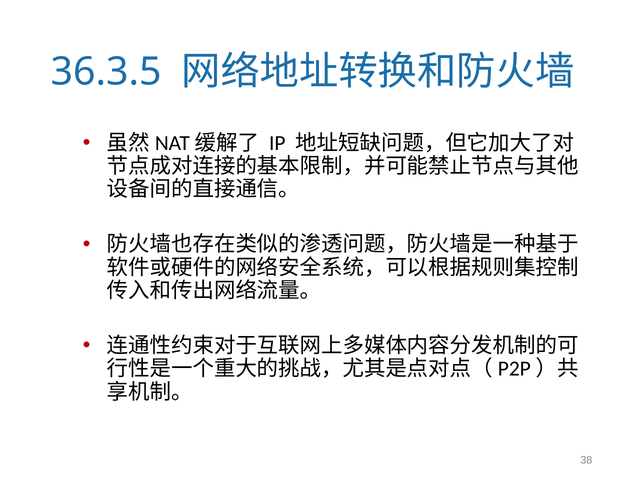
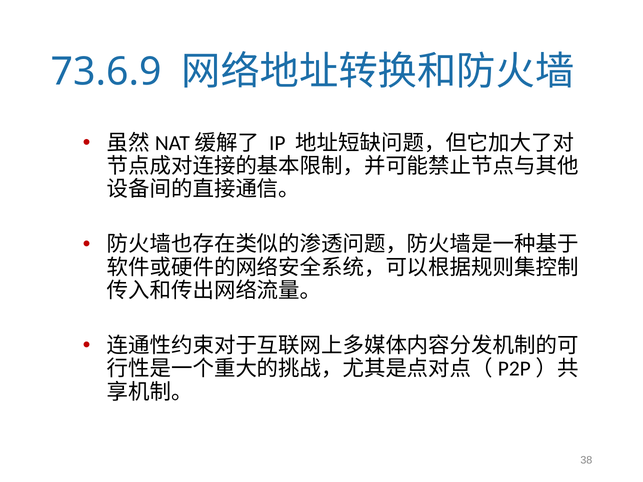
36.3.5: 36.3.5 -> 73.6.9 (106, 72)
